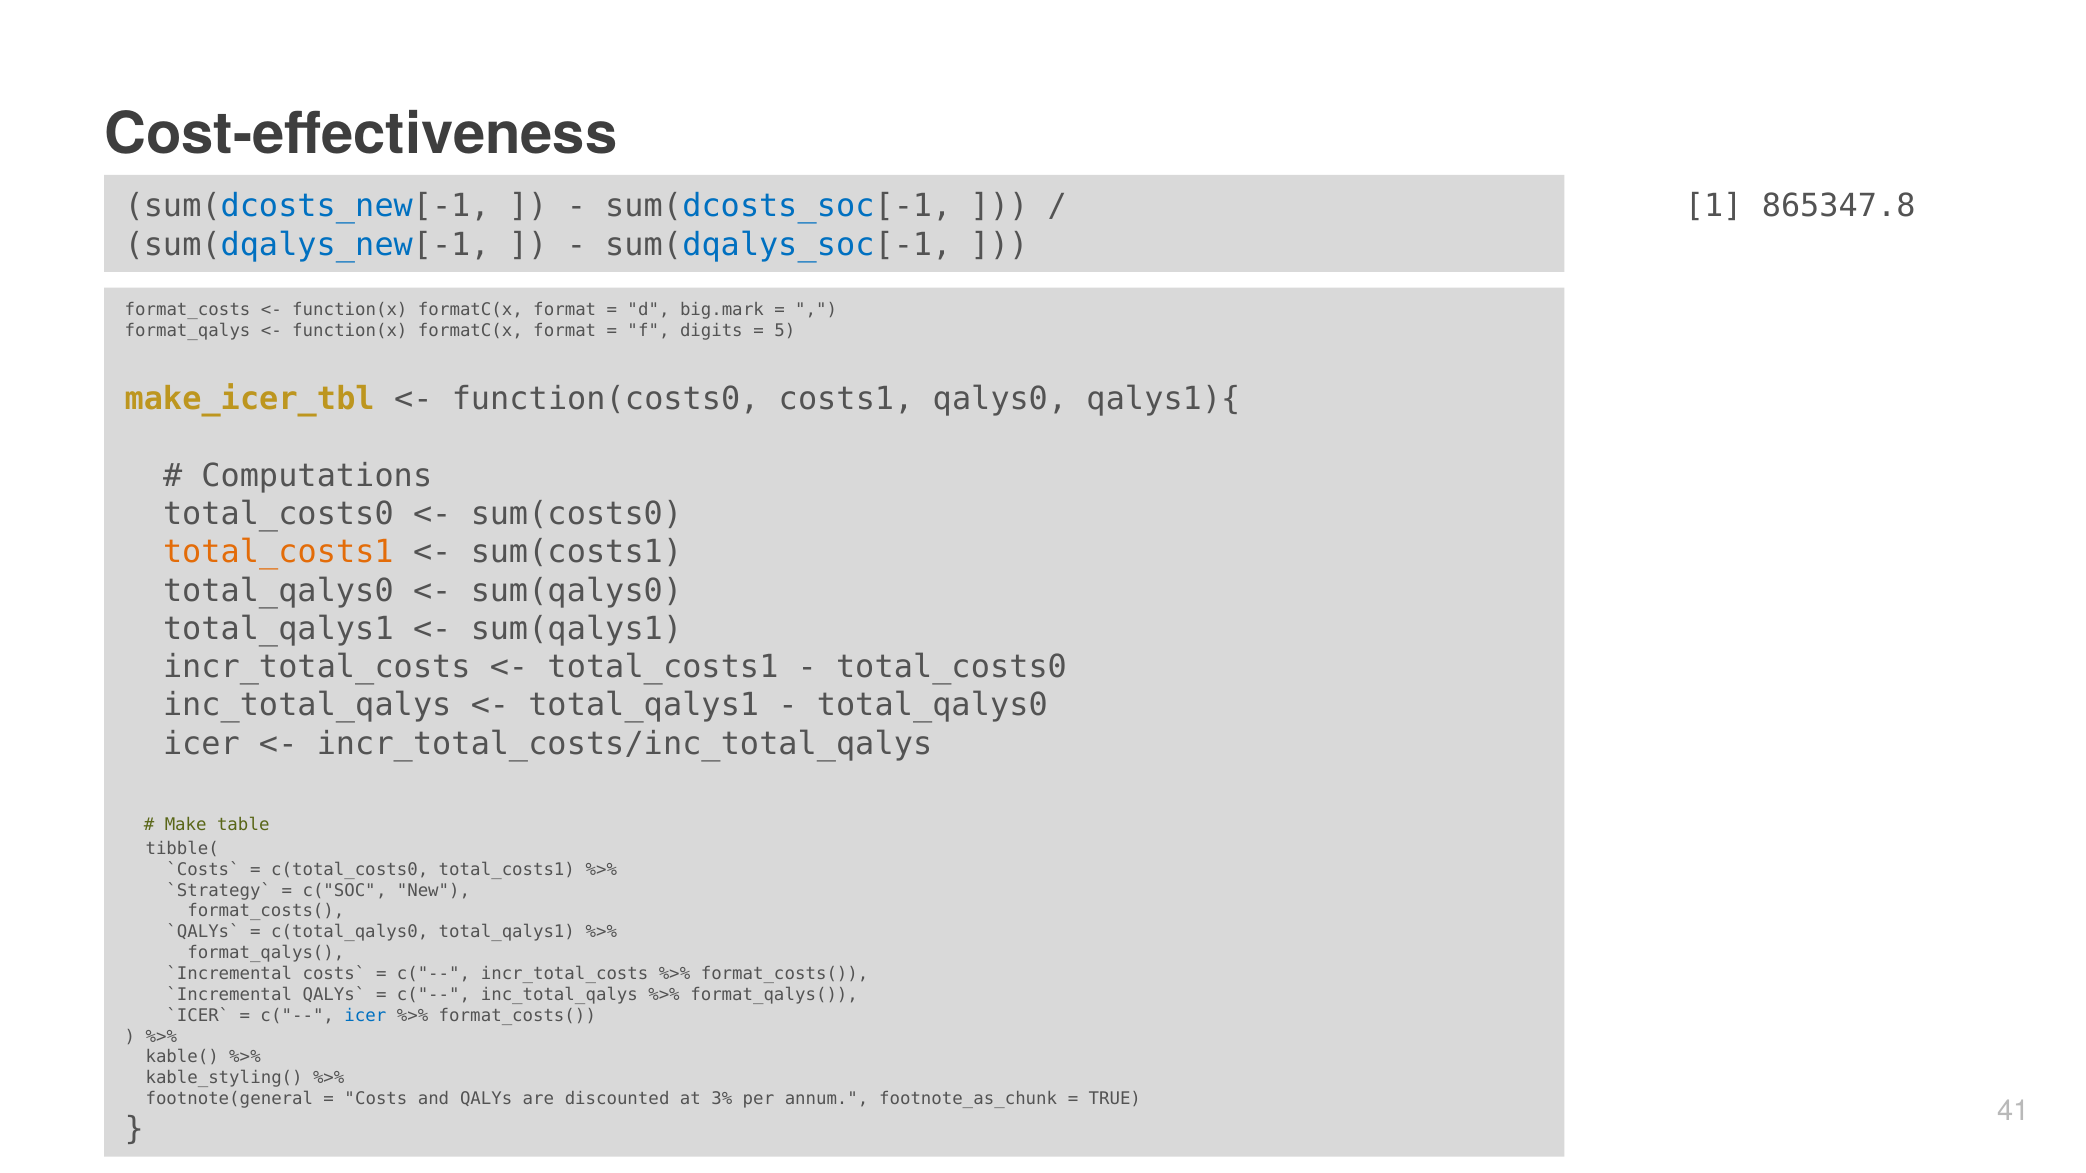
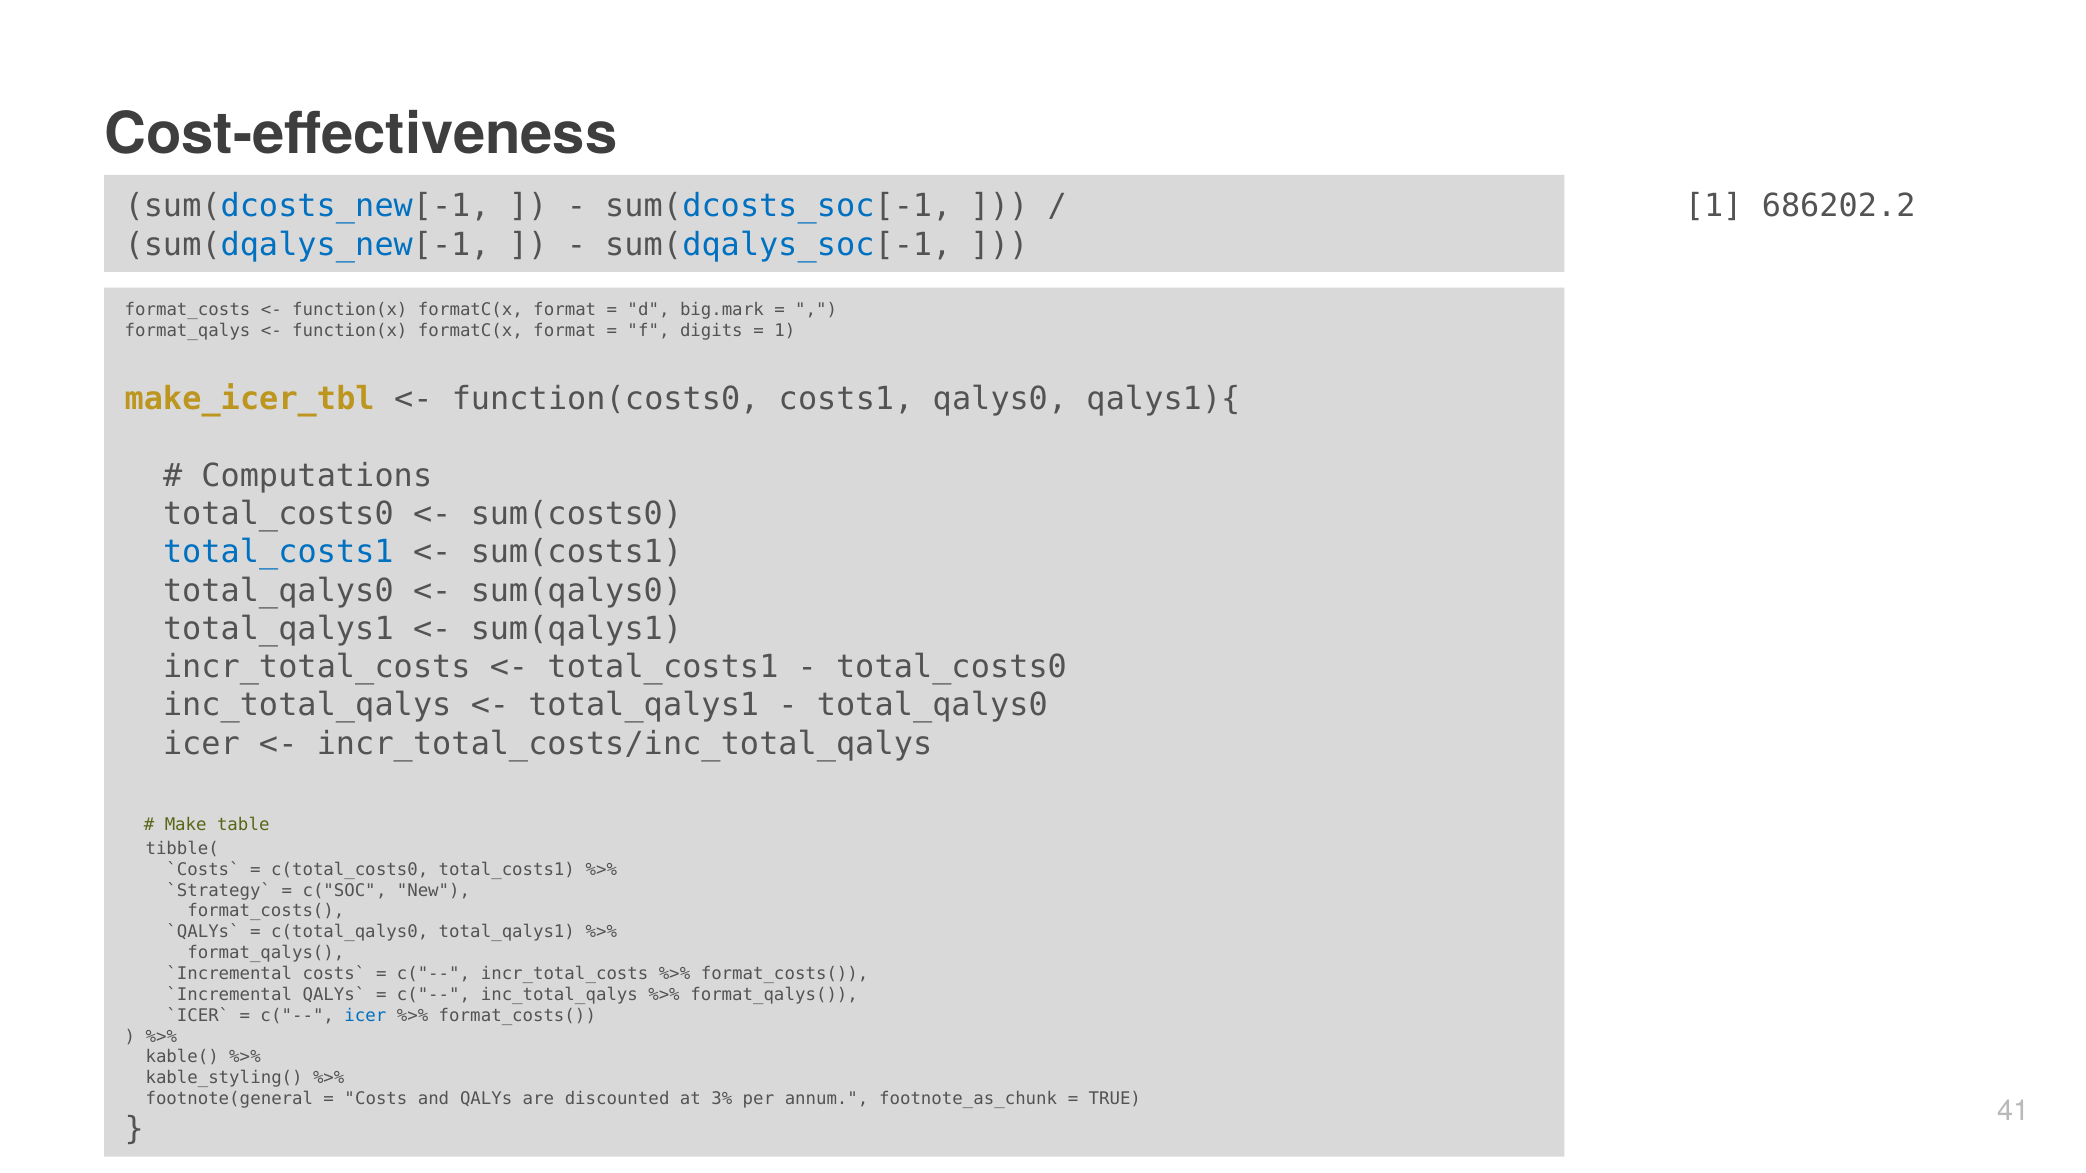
865347.8: 865347.8 -> 686202.2 (1839, 207)
5: 5 -> 1 (785, 331)
total_costs1 colour: orange -> blue (278, 552)
